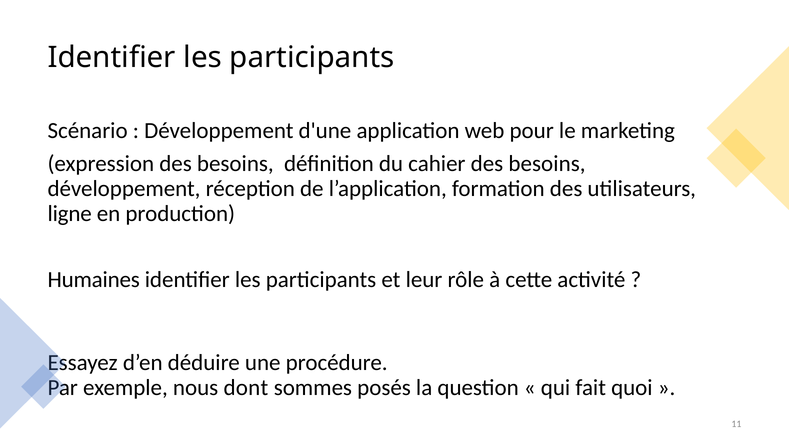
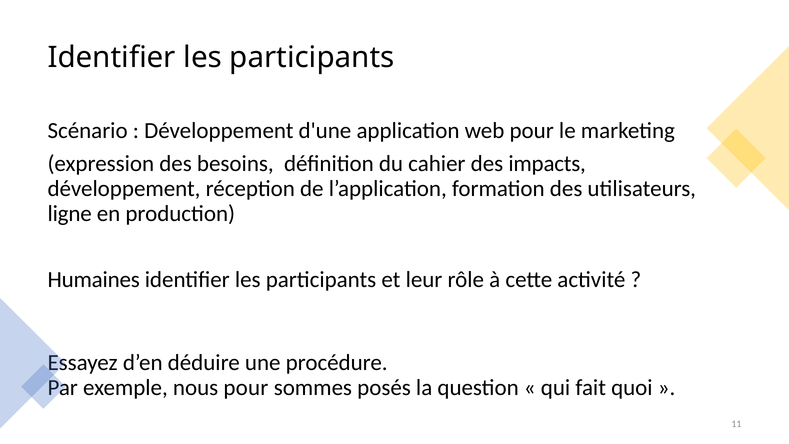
cahier des besoins: besoins -> impacts (547, 164)
nous dont: dont -> pour (246, 387)
